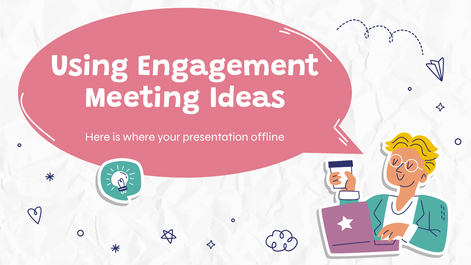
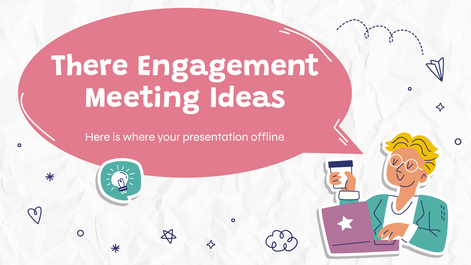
Using: Using -> There (89, 65)
